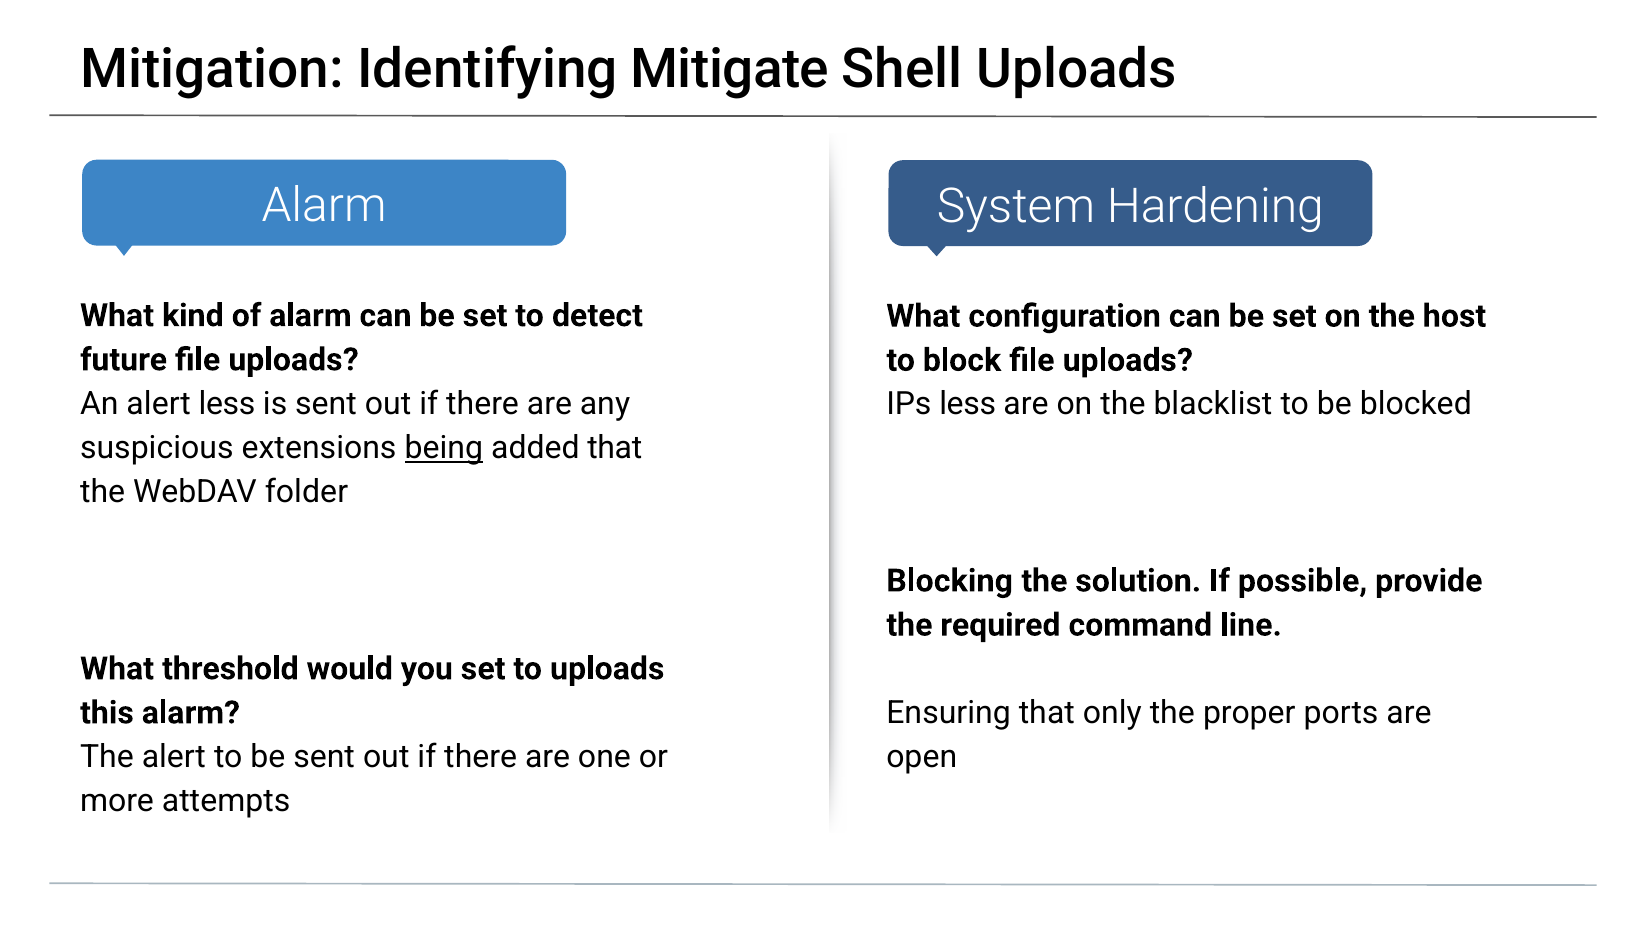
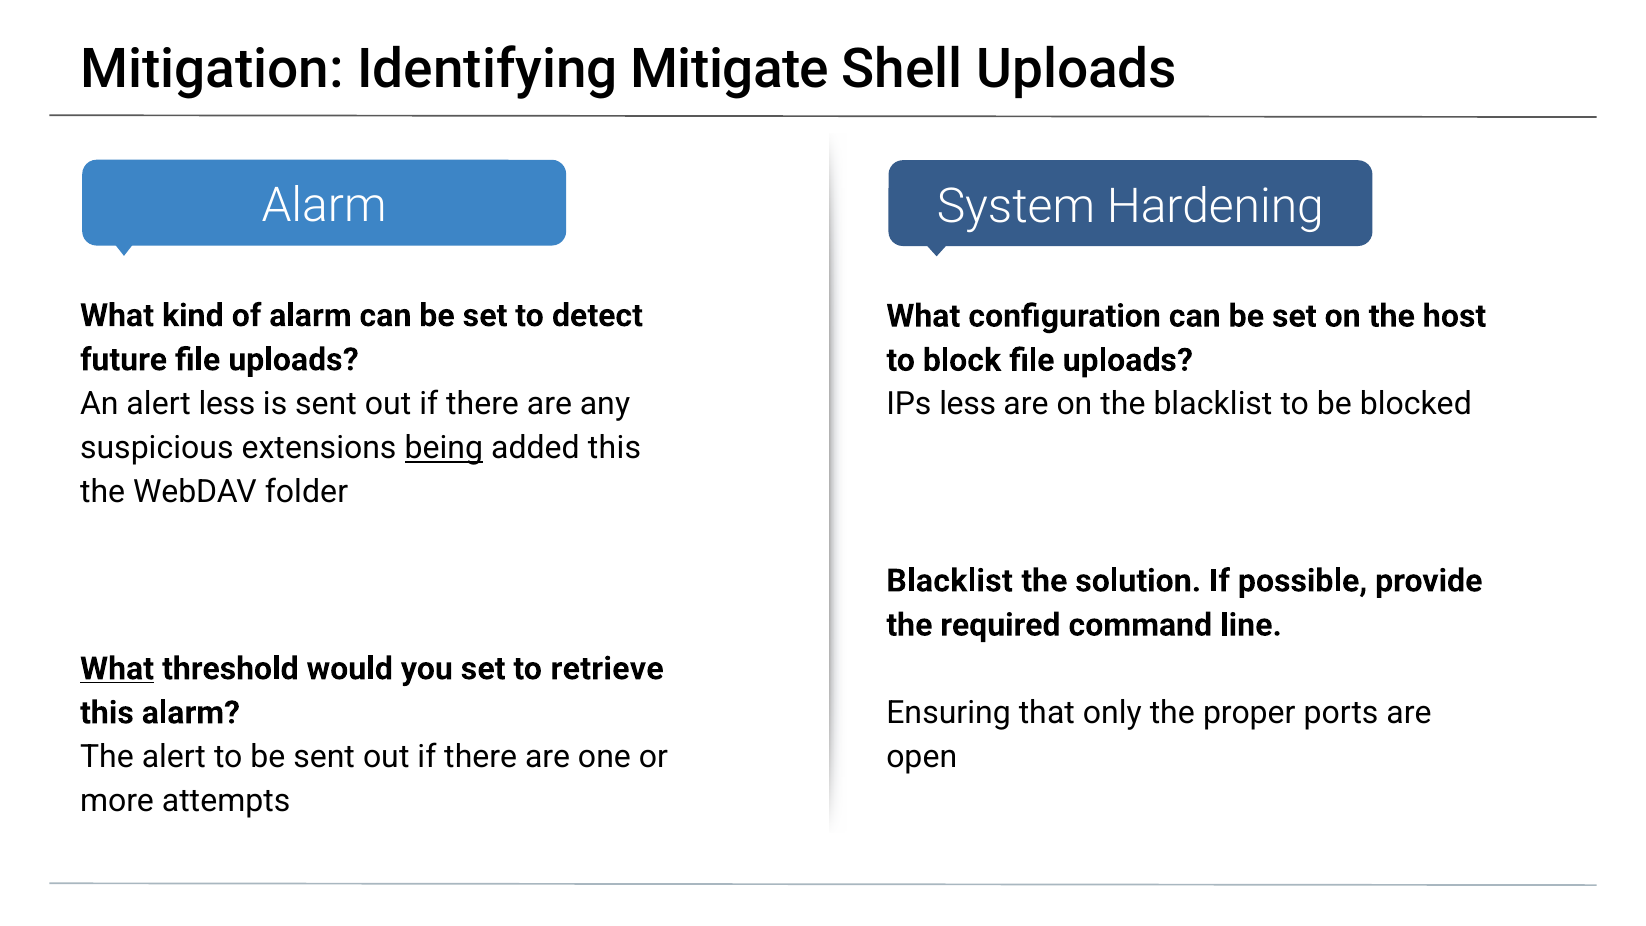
added that: that -> this (614, 448)
Blocking: Blocking -> Blacklist (950, 581)
What underline: none -> present (117, 669)
to uploads: uploads -> retrieve (607, 669)
